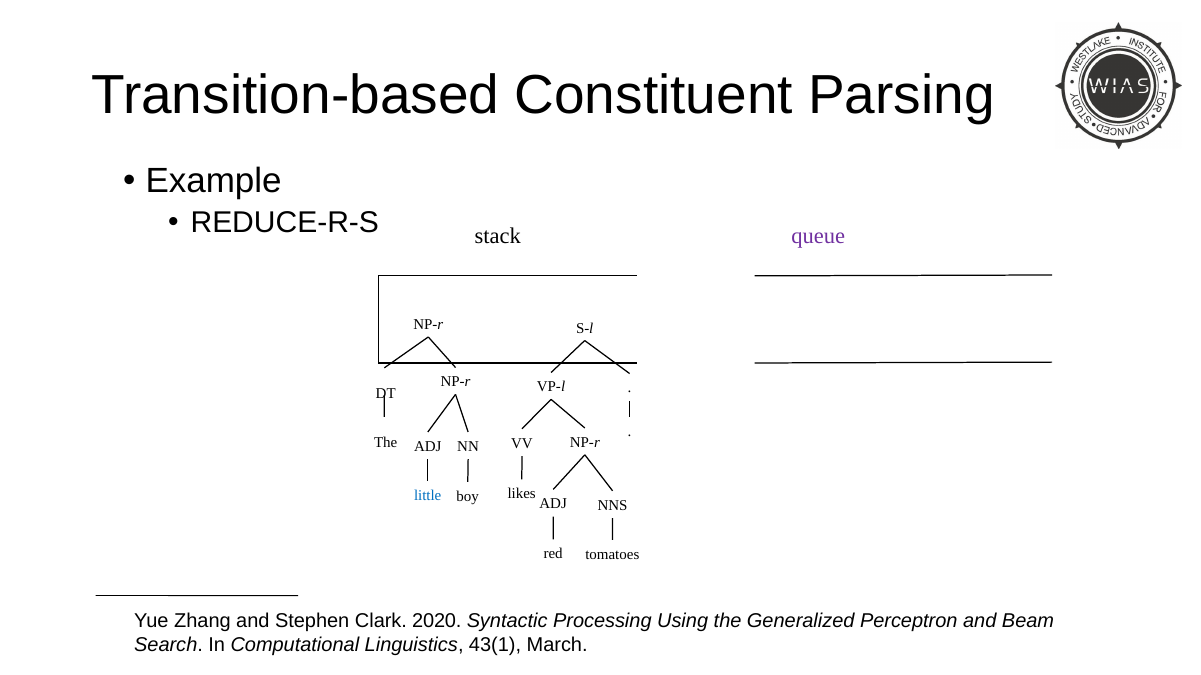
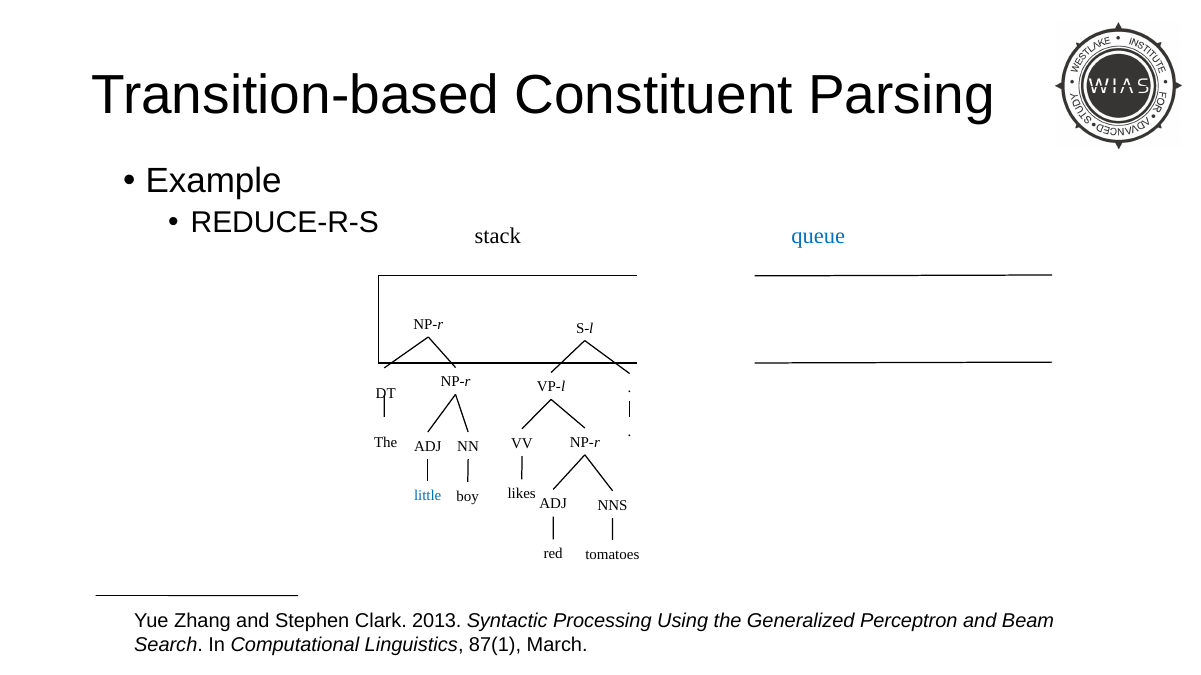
queue colour: purple -> blue (818, 236)
2020: 2020 -> 2013 (437, 622)
43(1: 43(1 -> 87(1 (495, 646)
